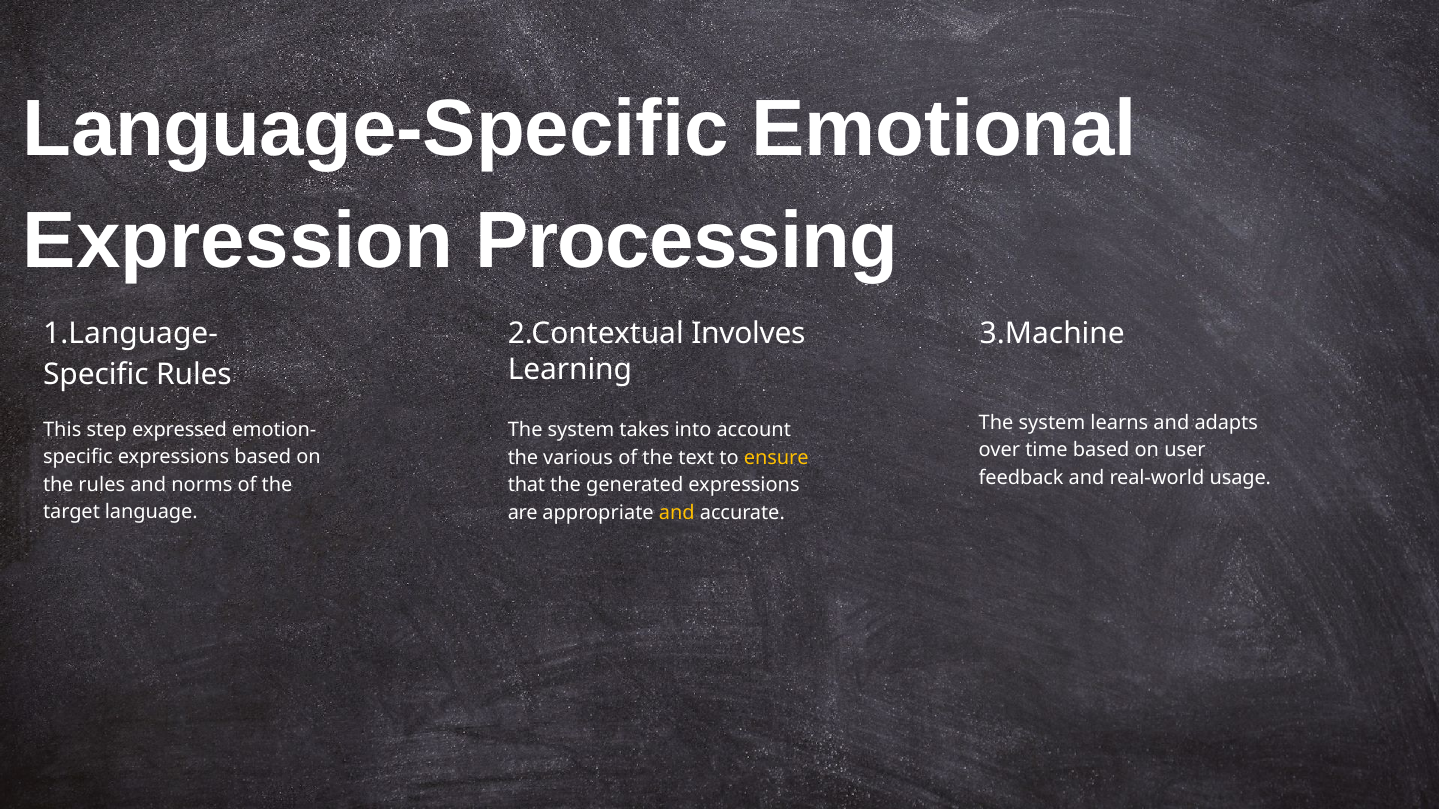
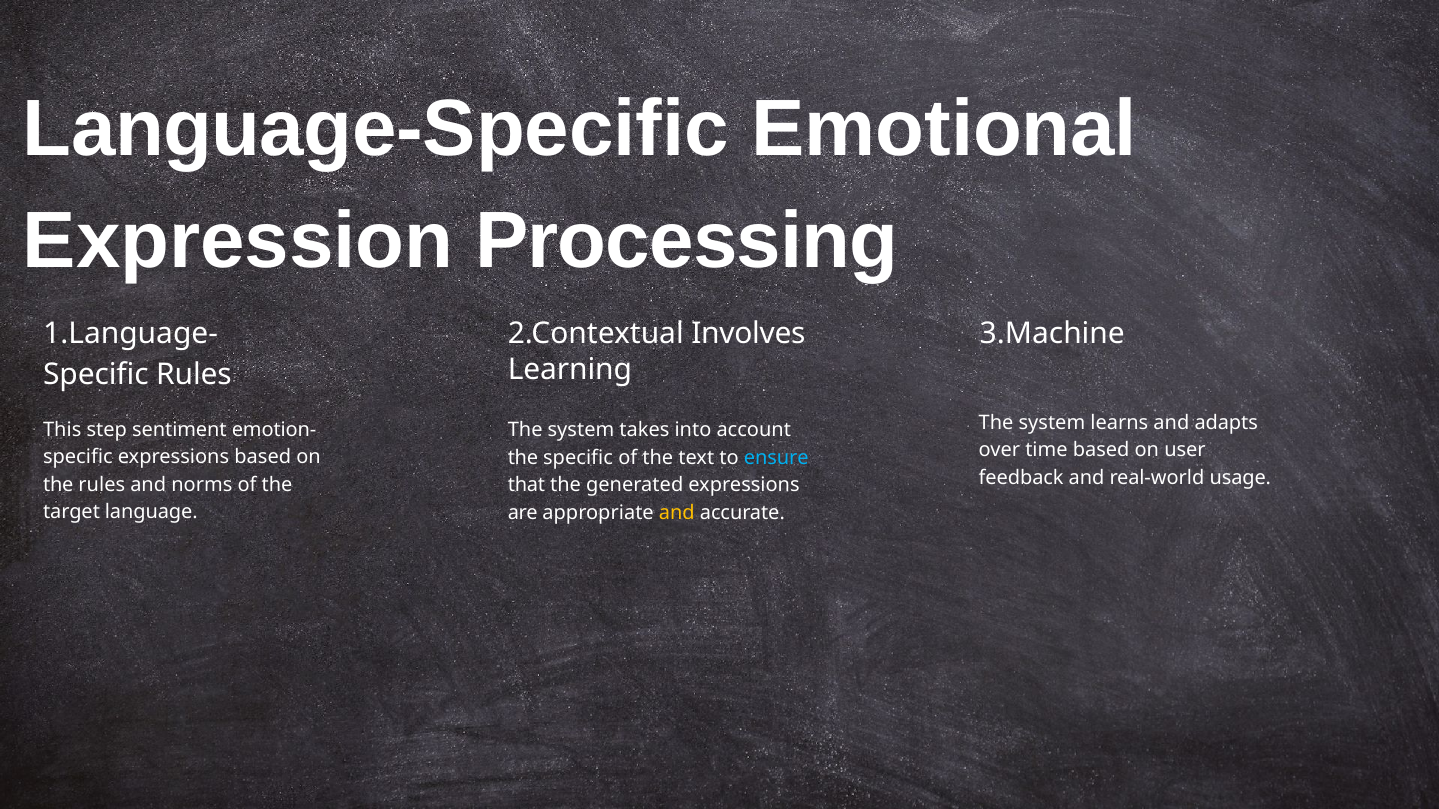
expressed: expressed -> sentiment (179, 430)
the various: various -> specific (578, 458)
ensure colour: yellow -> light blue (776, 458)
